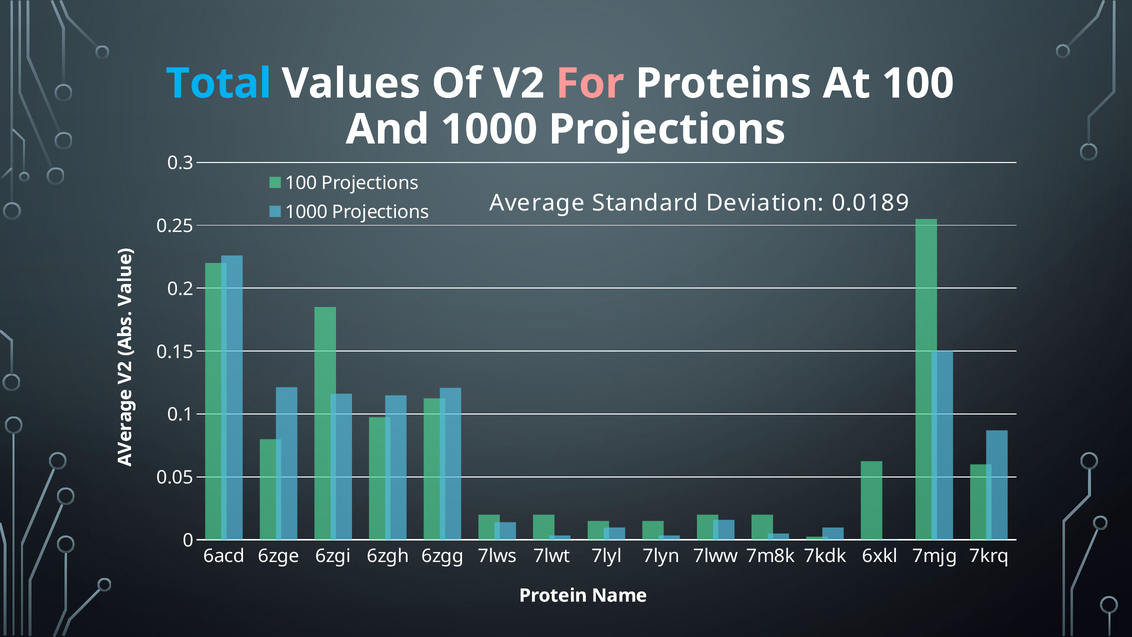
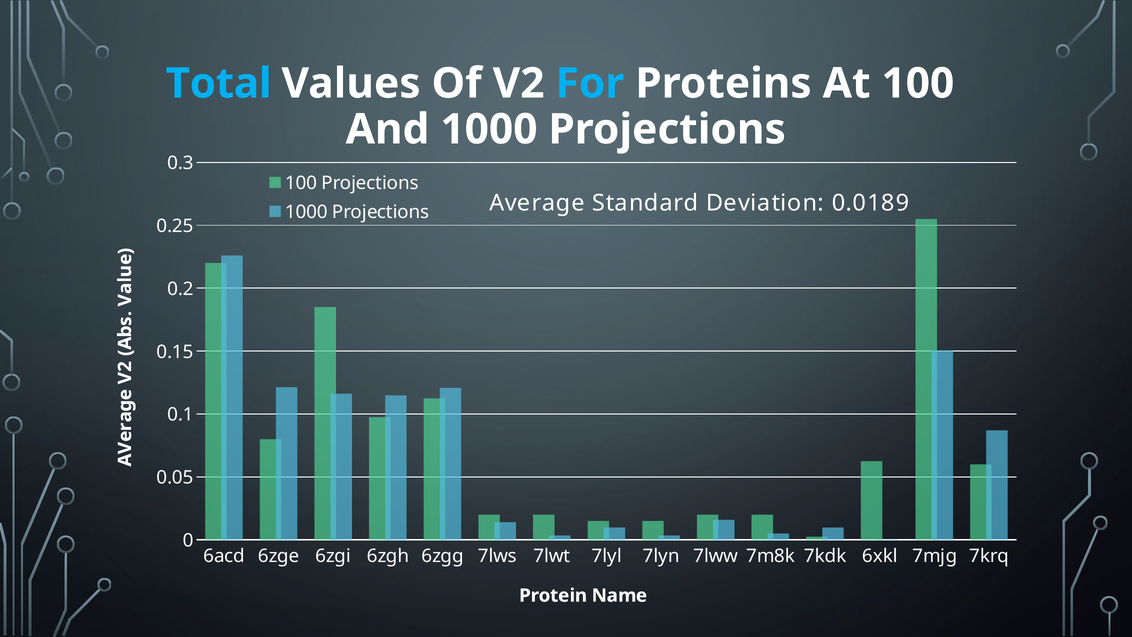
For colour: pink -> light blue (590, 84)
